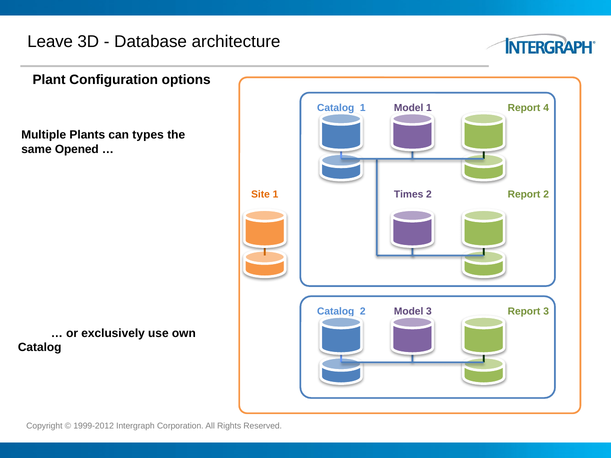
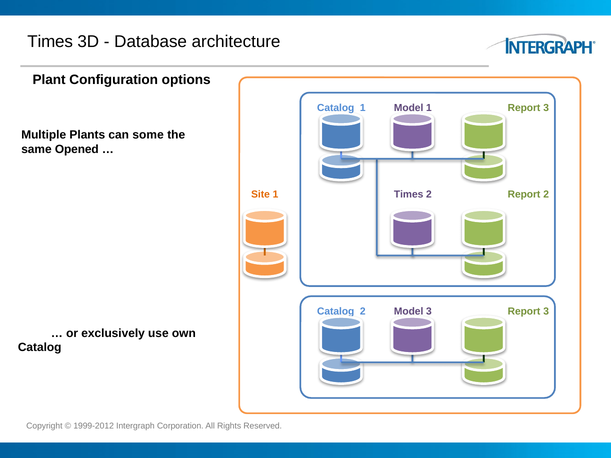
Leave: Leave -> Times (50, 42)
4: 4 -> 3 (546, 108)
types: types -> some (148, 135)
